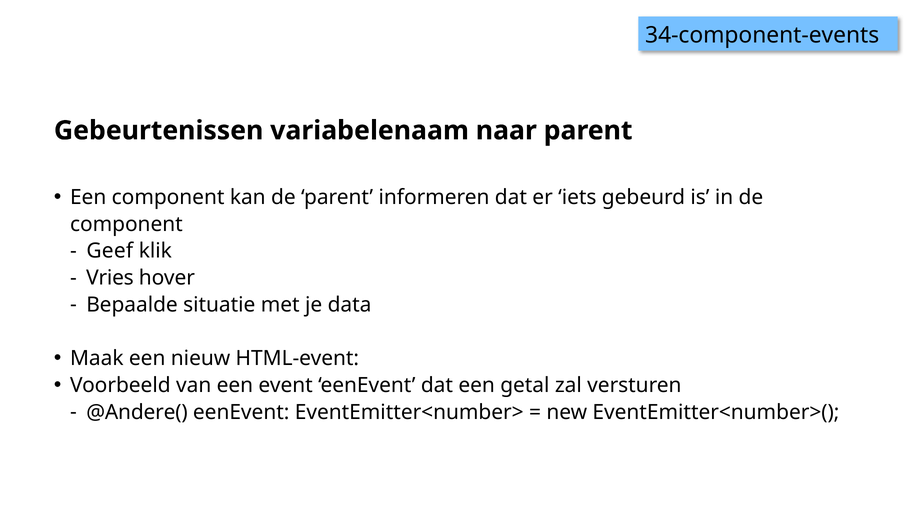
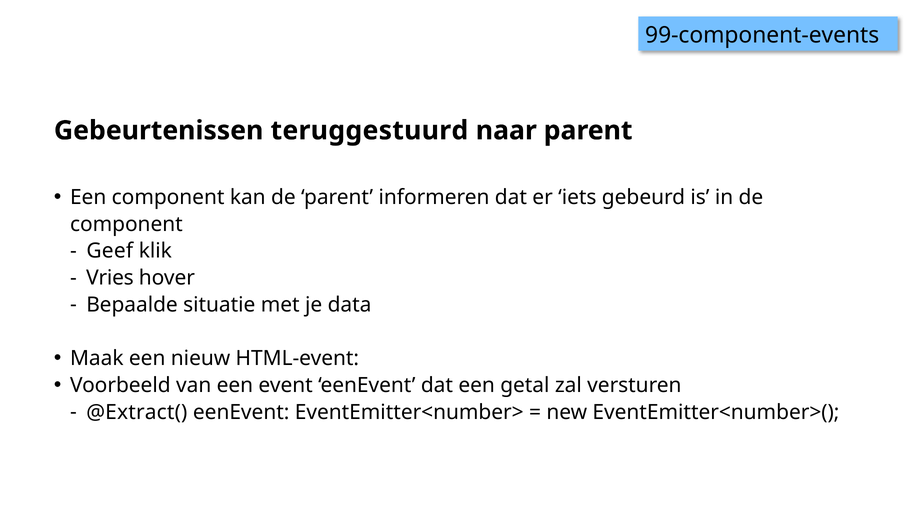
34-component-events: 34-component-events -> 99-component-events (762, 35)
variabelenaam: variabelenaam -> teruggestuurd (369, 130)
@Andere(: @Andere( -> @Extract( (137, 412)
